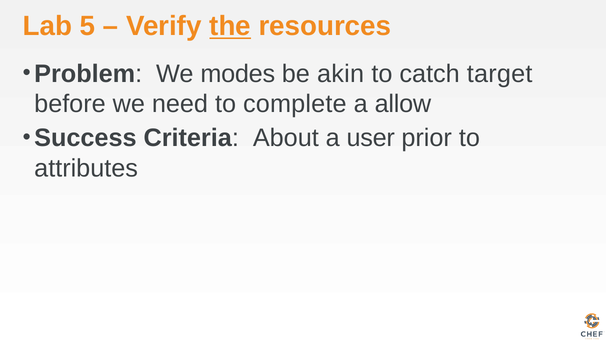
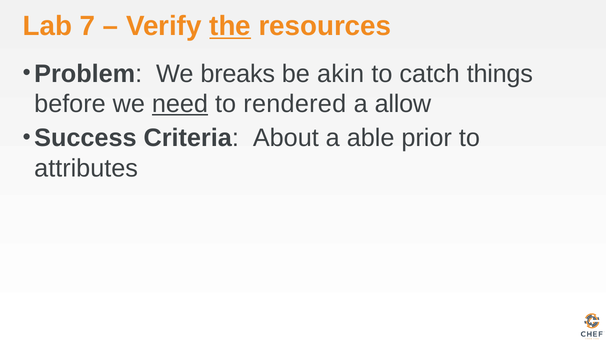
5: 5 -> 7 (87, 26)
modes: modes -> breaks (238, 74)
target: target -> things (500, 74)
need underline: none -> present (180, 104)
complete: complete -> rendered (295, 104)
user: user -> able (371, 138)
